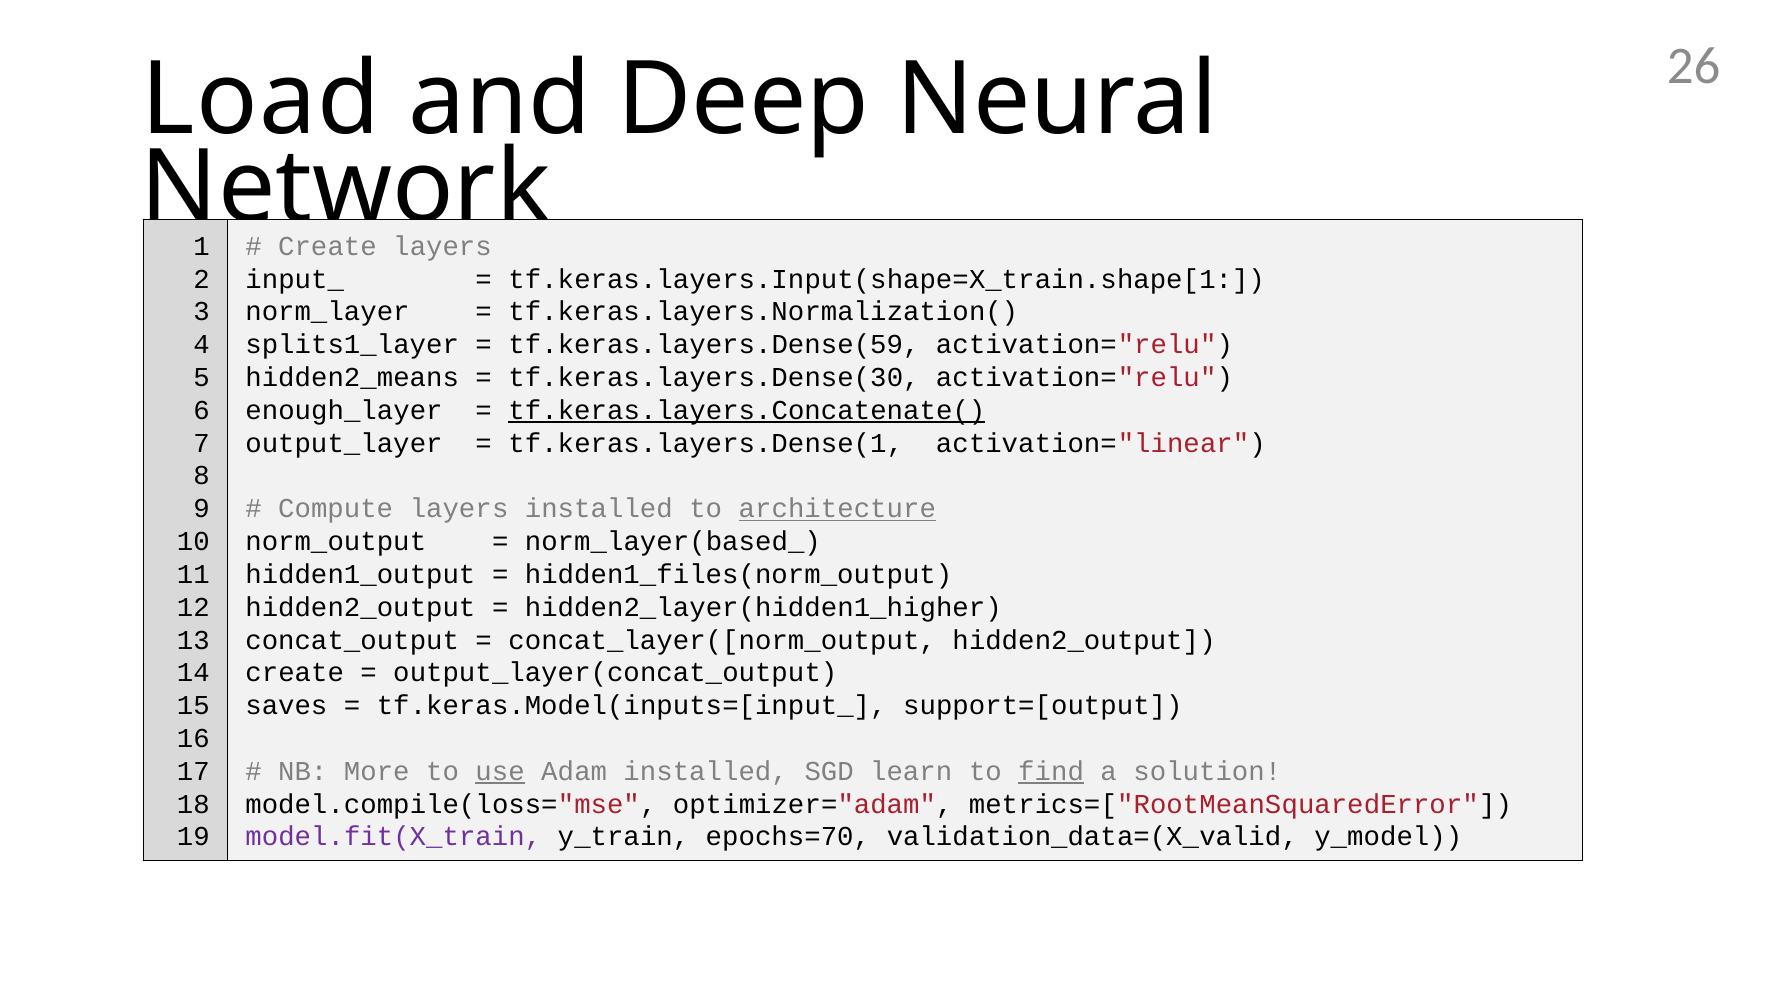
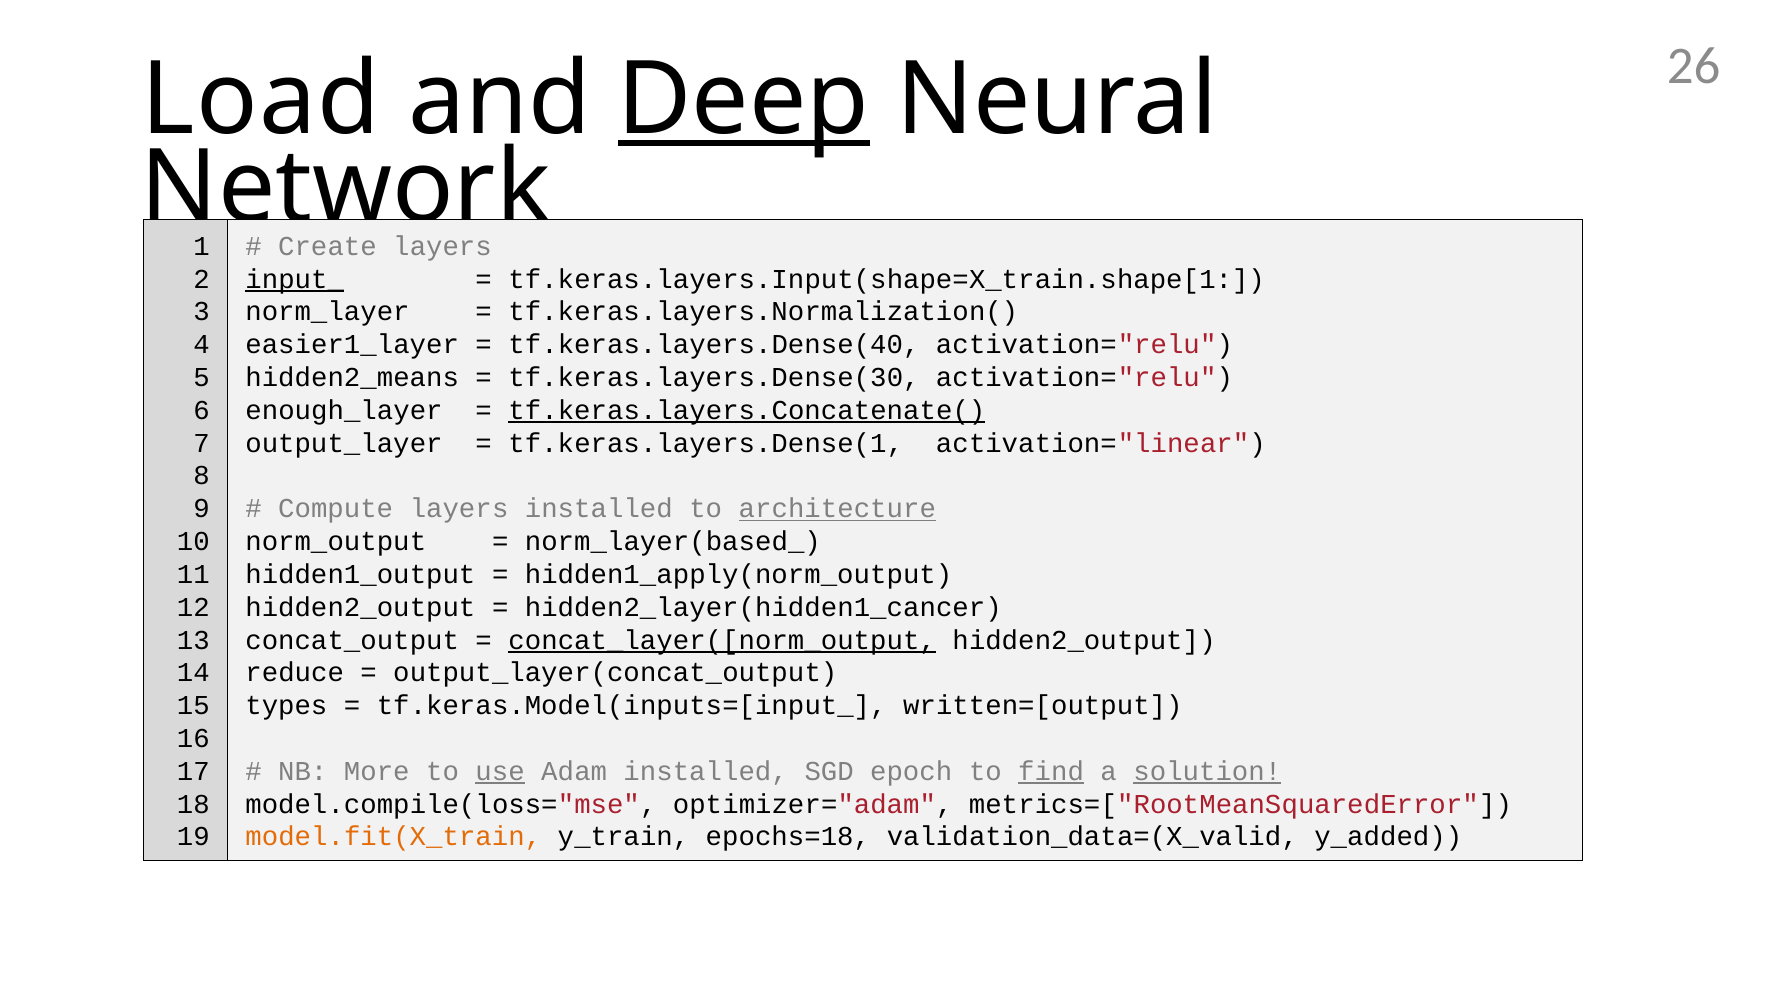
Deep underline: none -> present (744, 100)
input_ underline: none -> present (295, 279)
splits1_layer: splits1_layer -> easier1_layer (352, 345)
tf.keras.layers.Dense(59: tf.keras.layers.Dense(59 -> tf.keras.layers.Dense(40 (714, 345)
hidden1_files(norm_output: hidden1_files(norm_output -> hidden1_apply(norm_output (739, 575)
hidden2_layer(hidden1_higher: hidden2_layer(hidden1_higher -> hidden2_layer(hidden1_cancer (763, 607)
concat_layer([norm_output underline: none -> present (722, 640)
create: create -> reduce (295, 673)
saves: saves -> types (286, 706)
support=[output: support=[output -> written=[output (1043, 706)
learn: learn -> epoch (911, 772)
solution underline: none -> present (1207, 772)
model.fit(X_train colour: purple -> orange (393, 837)
epochs=70: epochs=70 -> epochs=18 (788, 837)
y_model: y_model -> y_added (1388, 837)
